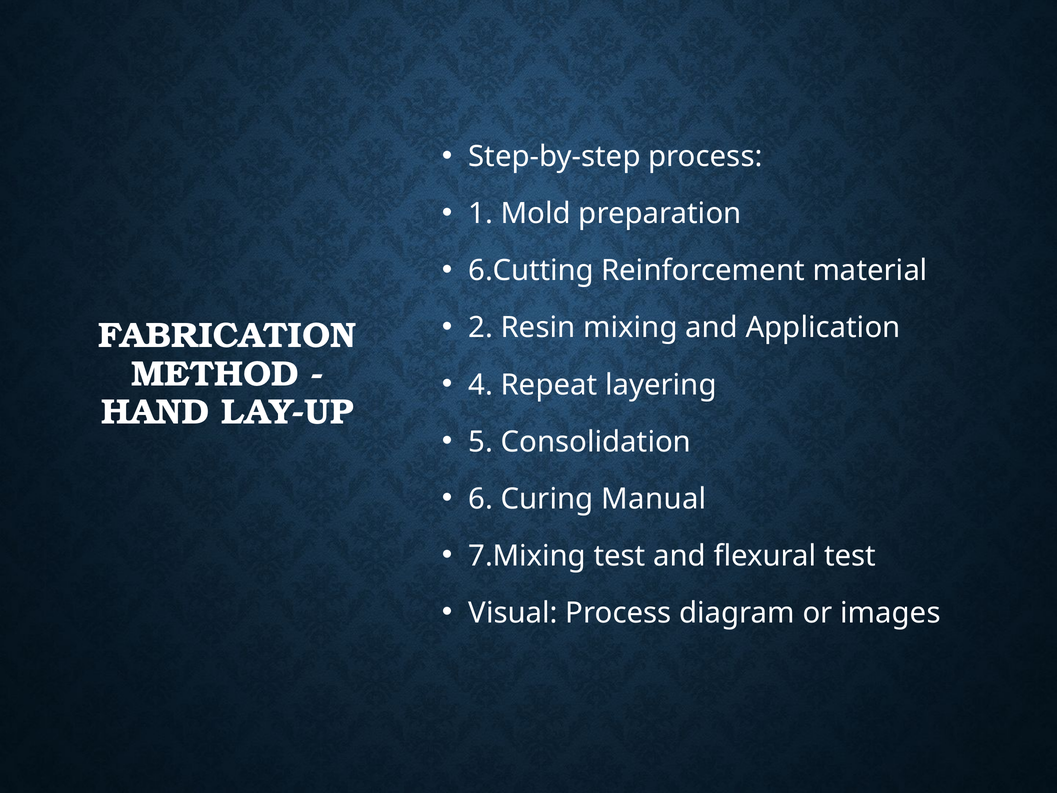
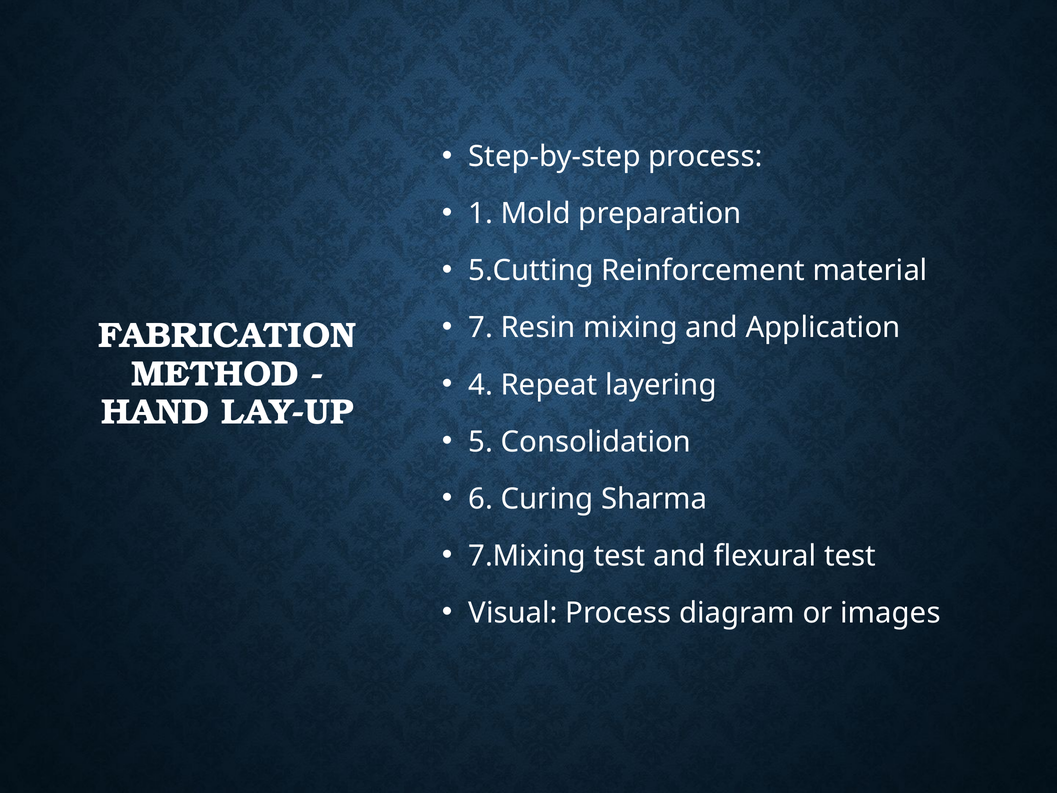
6.Cutting: 6.Cutting -> 5.Cutting (531, 271)
2: 2 -> 7 (481, 328)
Manual: Manual -> Sharma (654, 499)
